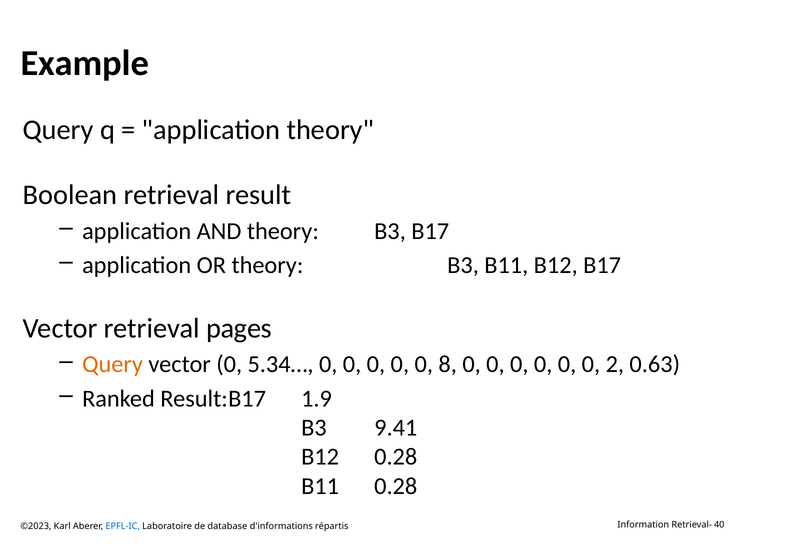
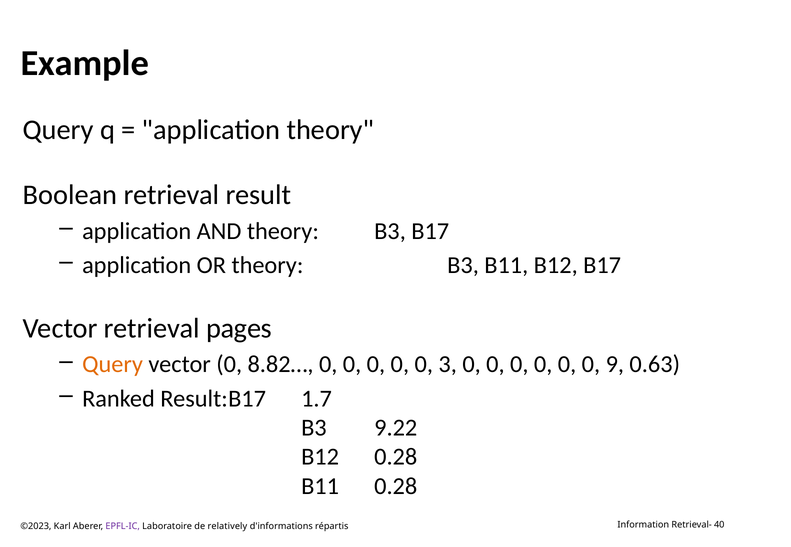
5.34…: 5.34… -> 8.82… (281, 365)
8: 8 -> 3 (448, 365)
2: 2 -> 9 (615, 365)
1.9: 1.9 -> 1.7 (317, 399)
9.41: 9.41 -> 9.22 (396, 428)
EPFL-IC colour: blue -> purple (123, 527)
database: database -> relatively (227, 527)
